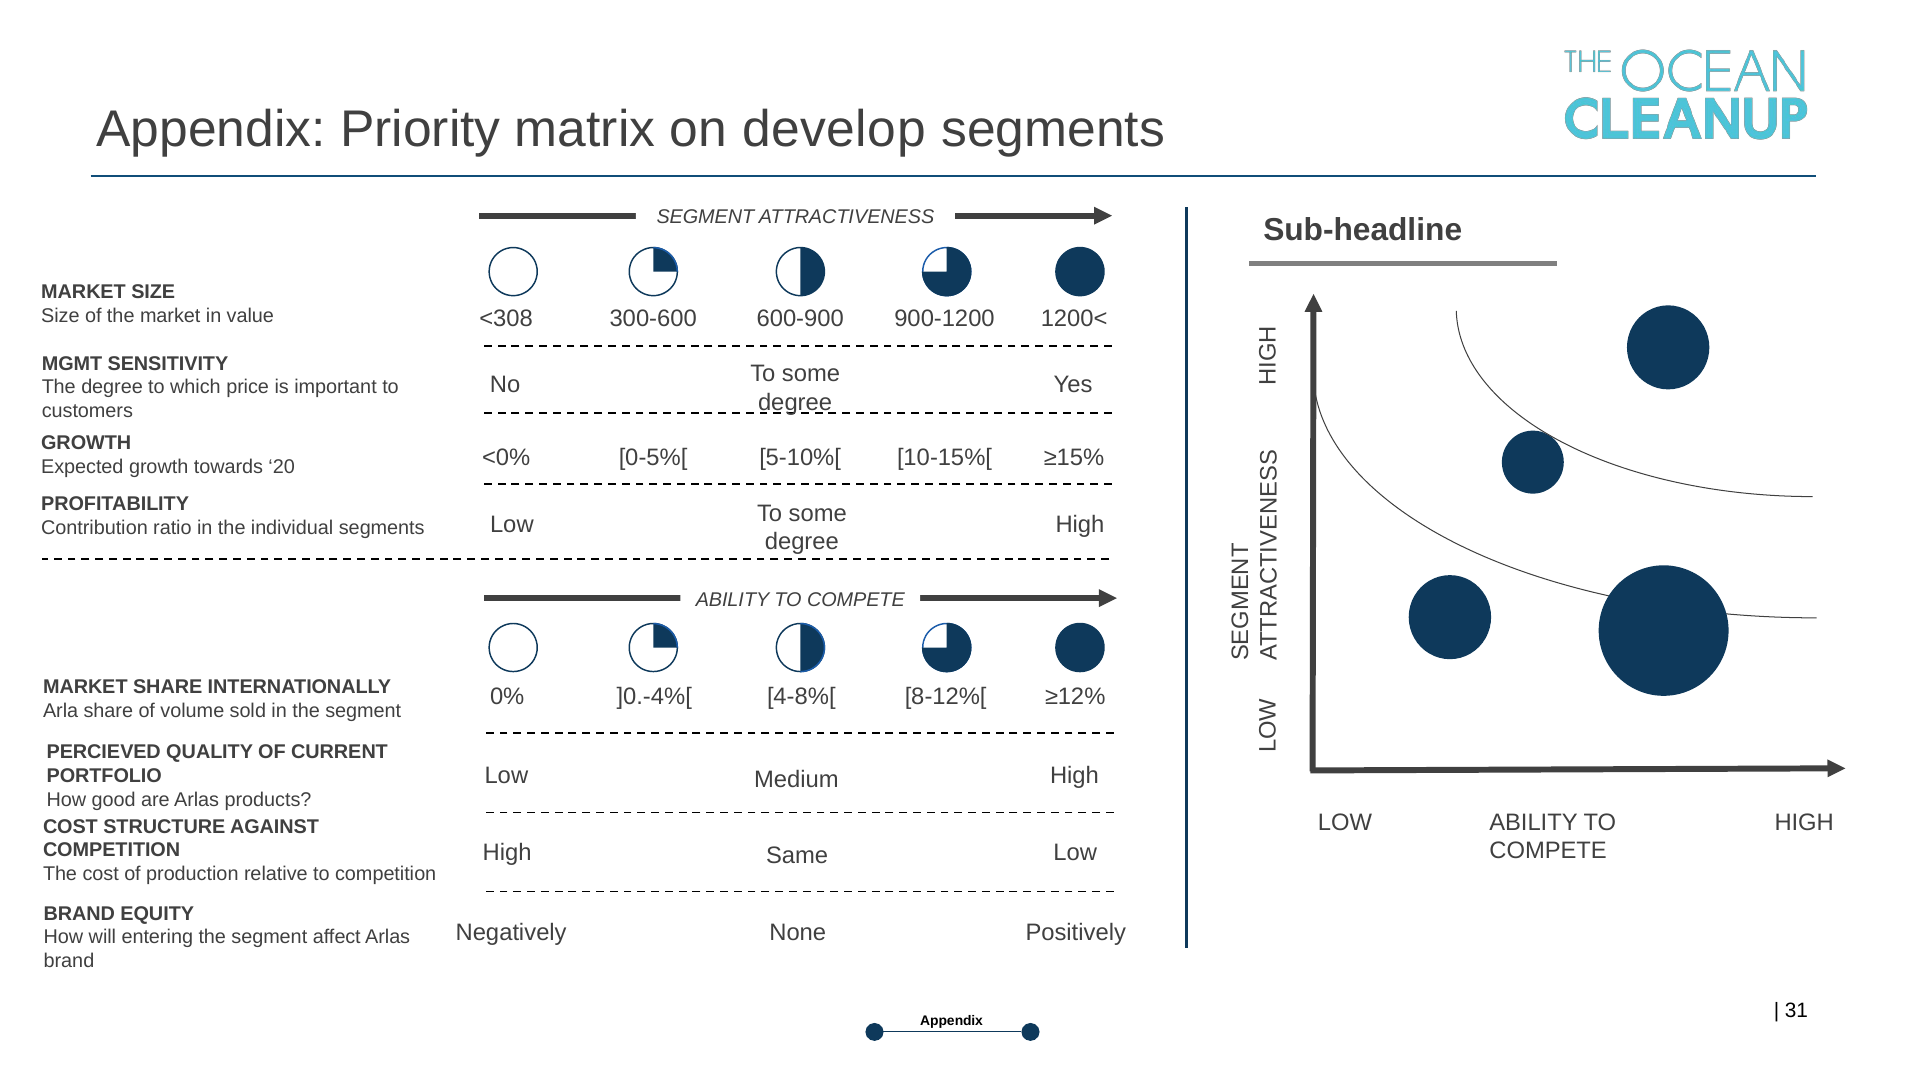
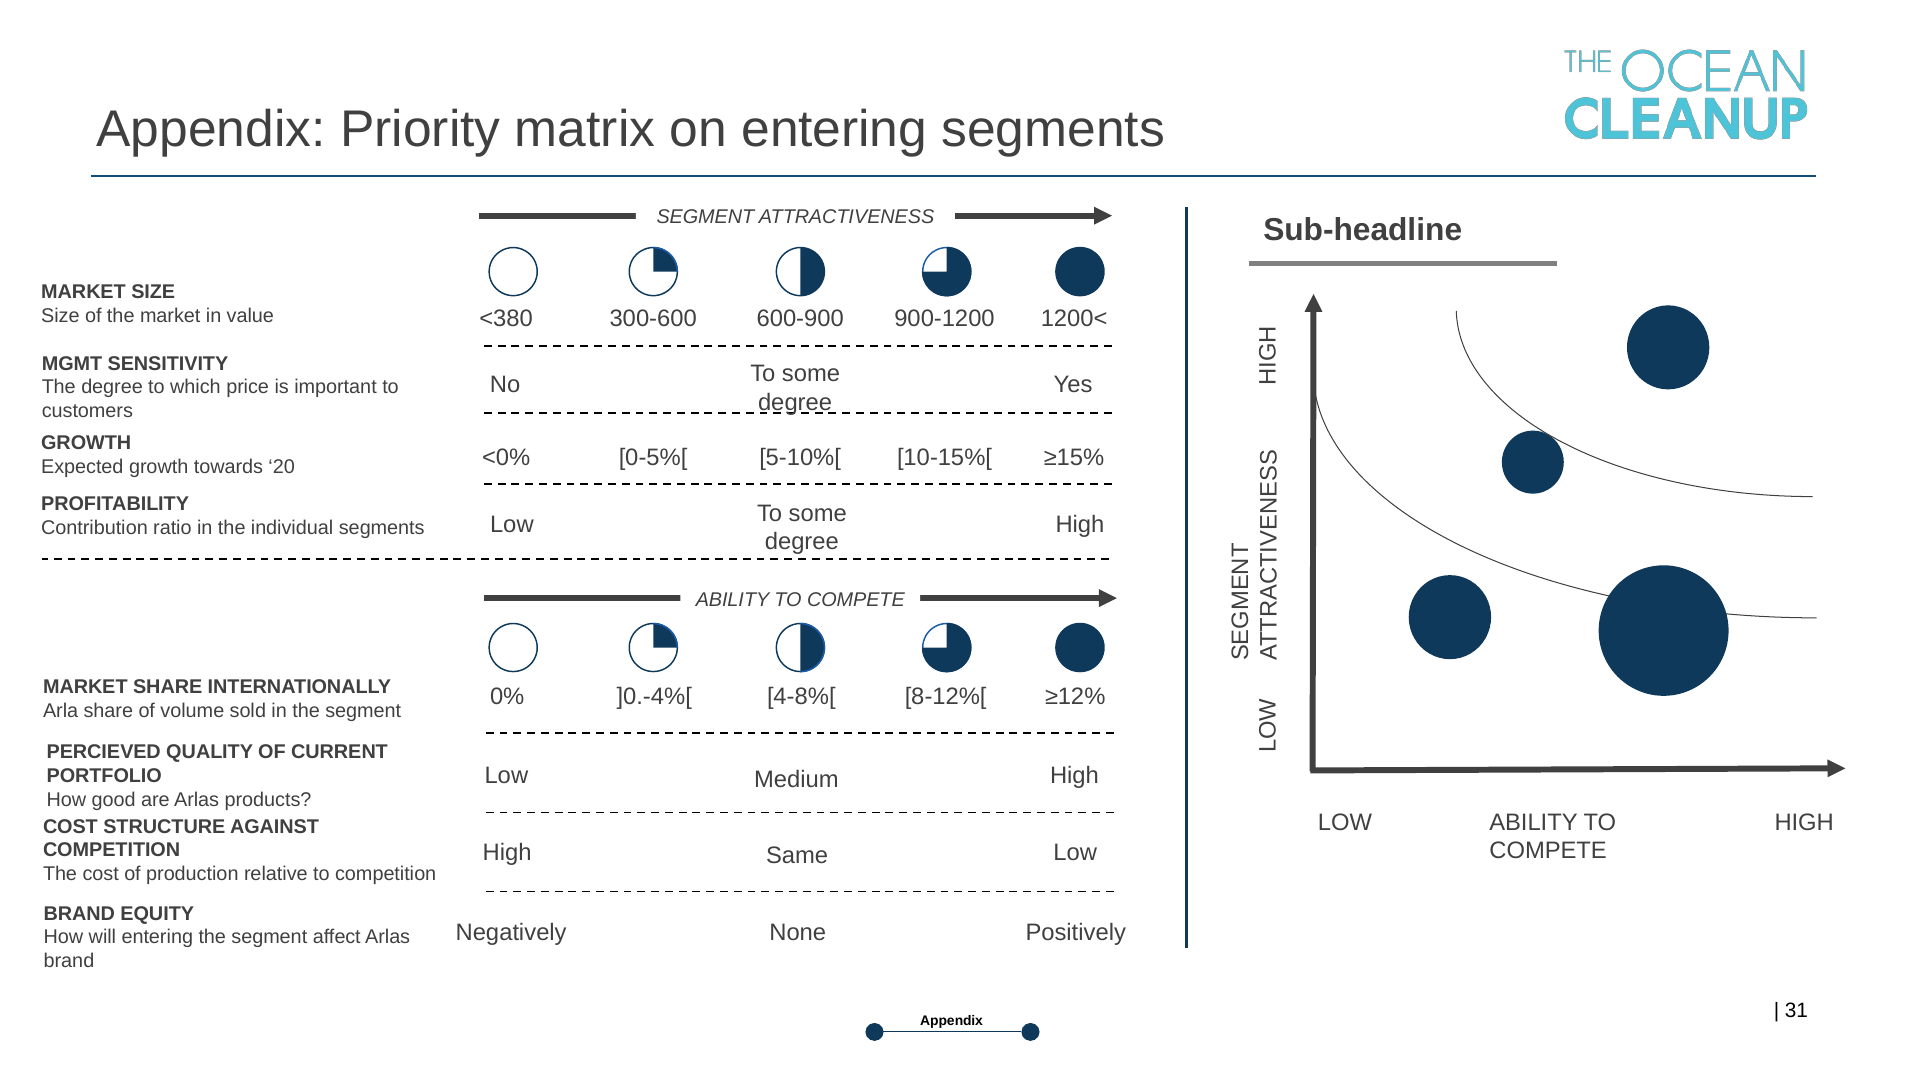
on develop: develop -> entering (834, 129)
<308: <308 -> <380 (506, 319)
